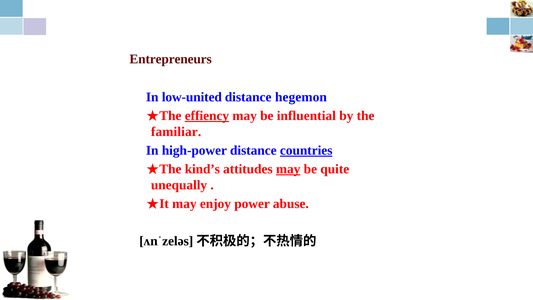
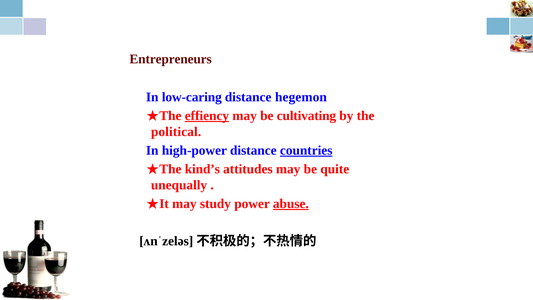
low-united: low-united -> low-caring (192, 97)
influential: influential -> cultivating (306, 116)
familiar: familiar -> political (176, 132)
may underline: present -> none (288, 169)
enjoy: enjoy -> study (215, 204)
abuse underline: none -> present (291, 204)
